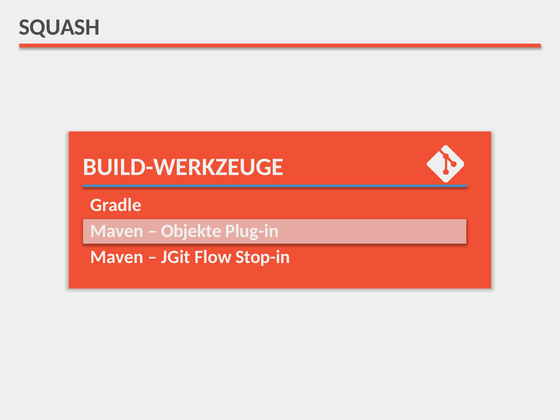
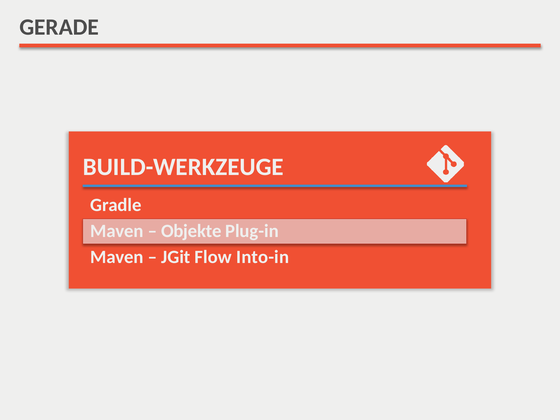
SQUASH: SQUASH -> GERADE (59, 27)
Stop-in: Stop-in -> Into-in (263, 257)
